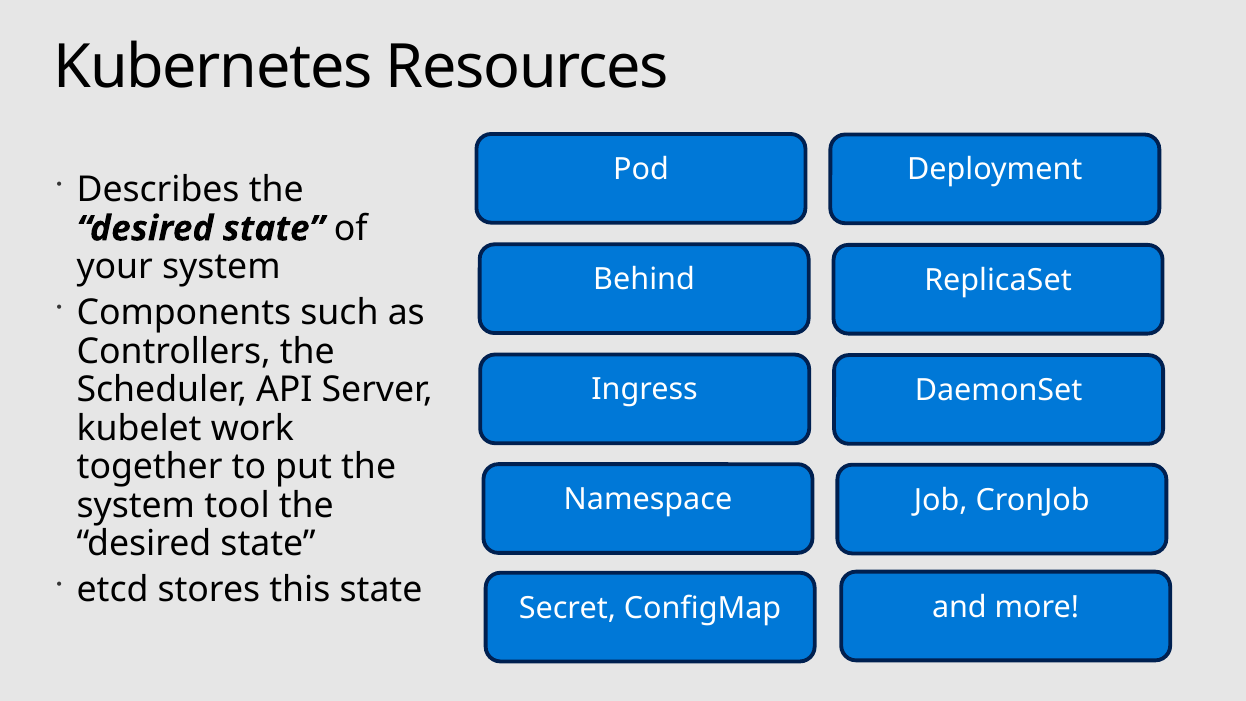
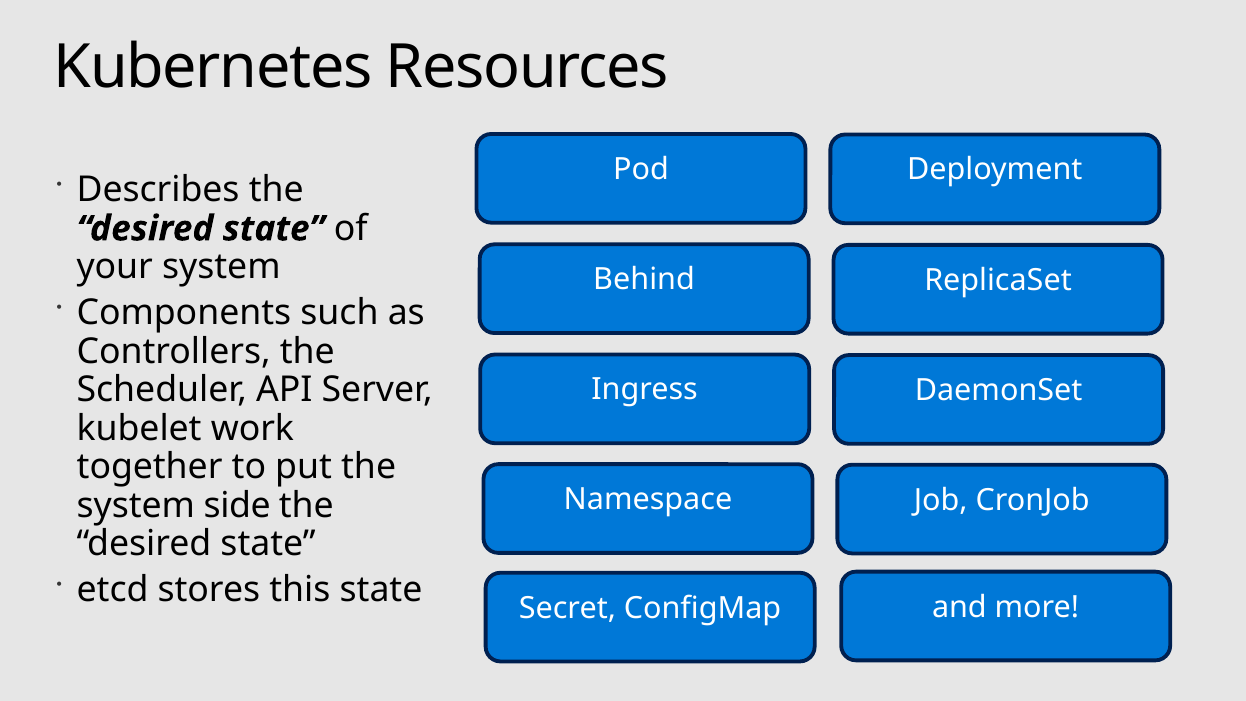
tool: tool -> side (237, 505)
